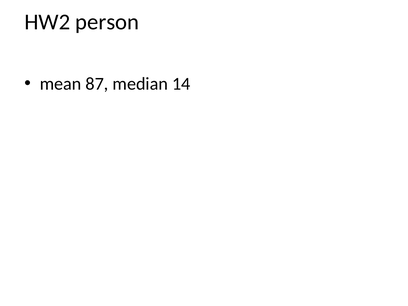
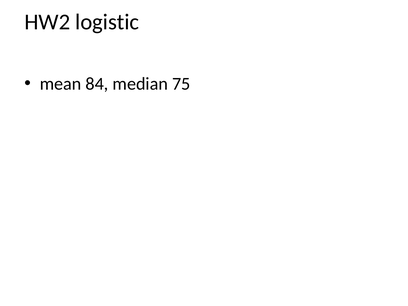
person: person -> logistic (107, 22)
87: 87 -> 84 (97, 84)
14: 14 -> 75 (181, 84)
